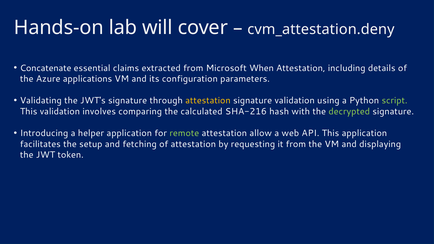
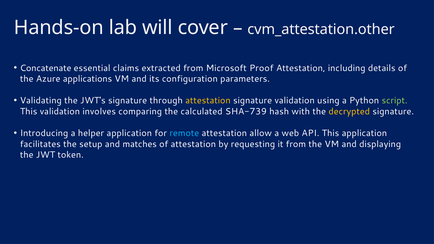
cvm_attestation.deny: cvm_attestation.deny -> cvm_attestation.other (321, 29)
When: When -> Proof (261, 68)
SHA-216: SHA-216 -> SHA-739 (246, 112)
decrypted colour: light green -> yellow (349, 112)
remote colour: light green -> light blue (184, 133)
fetching: fetching -> matches (140, 144)
